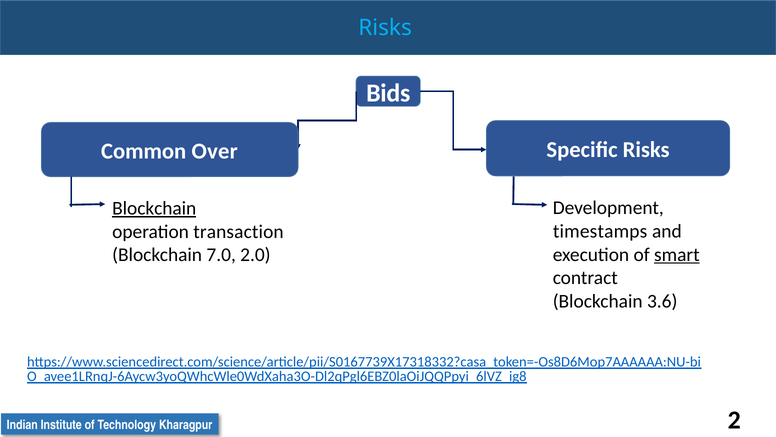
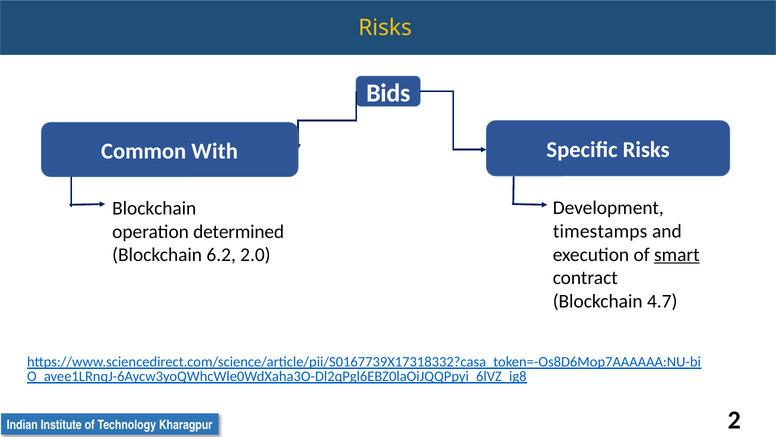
Risks colour: light blue -> yellow (385, 27)
Over: Over -> With (215, 151)
Blockchain underline: present -> none (154, 208)
transaction: transaction -> determined (239, 231)
7.0: 7.0 -> 6.2 (221, 255)
3.6: 3.6 -> 4.7 (662, 301)
